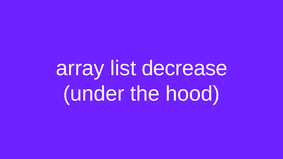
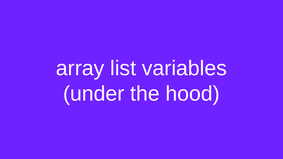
decrease: decrease -> variables (184, 68)
